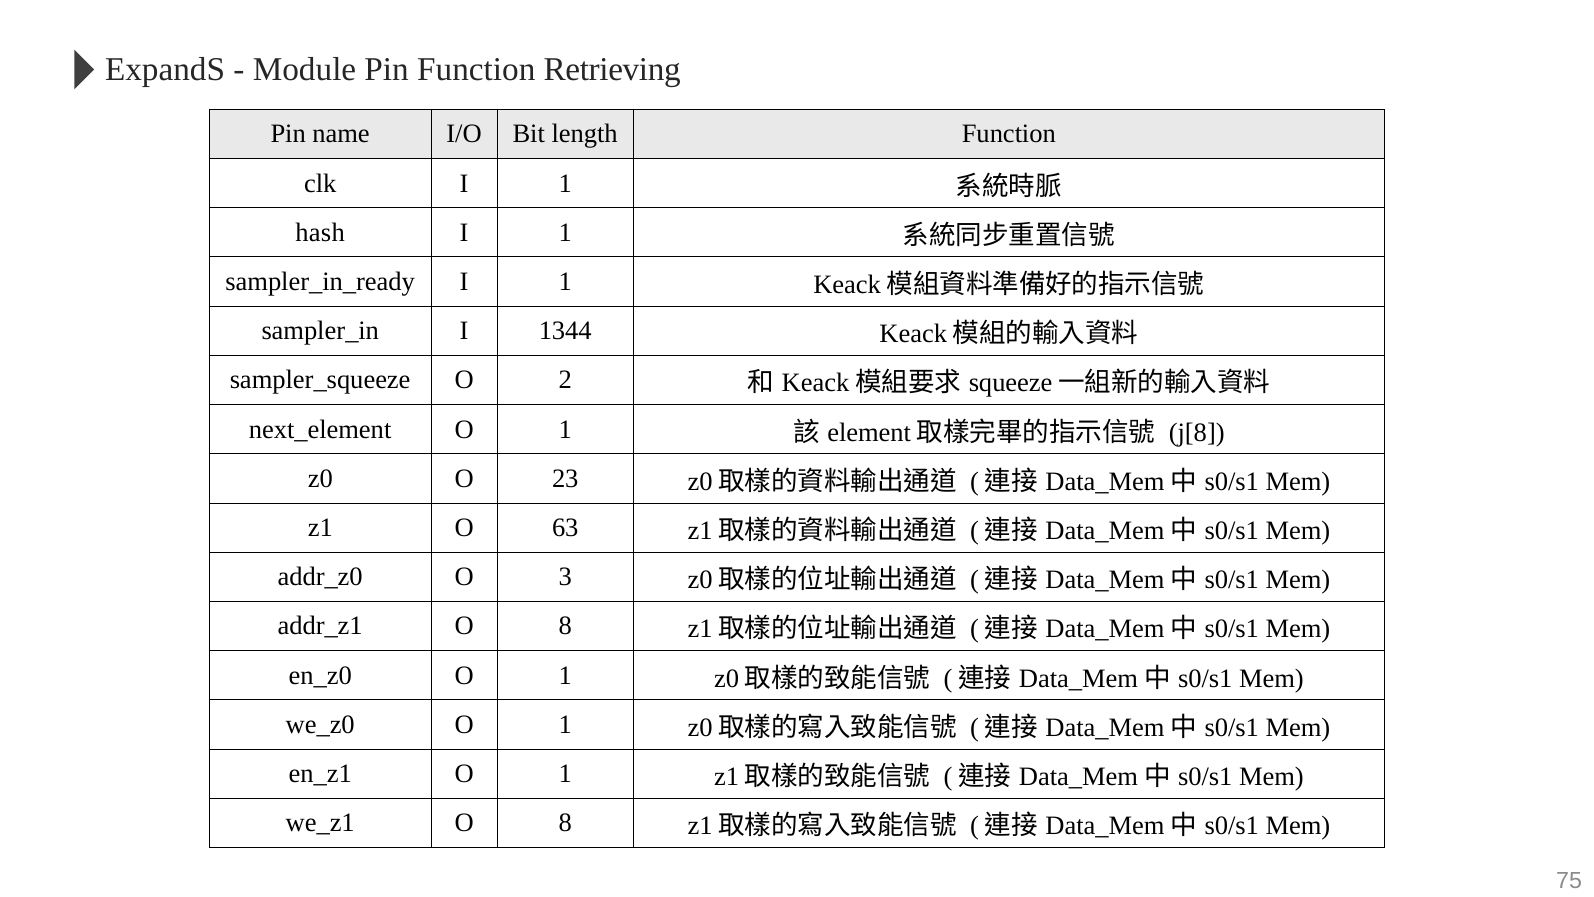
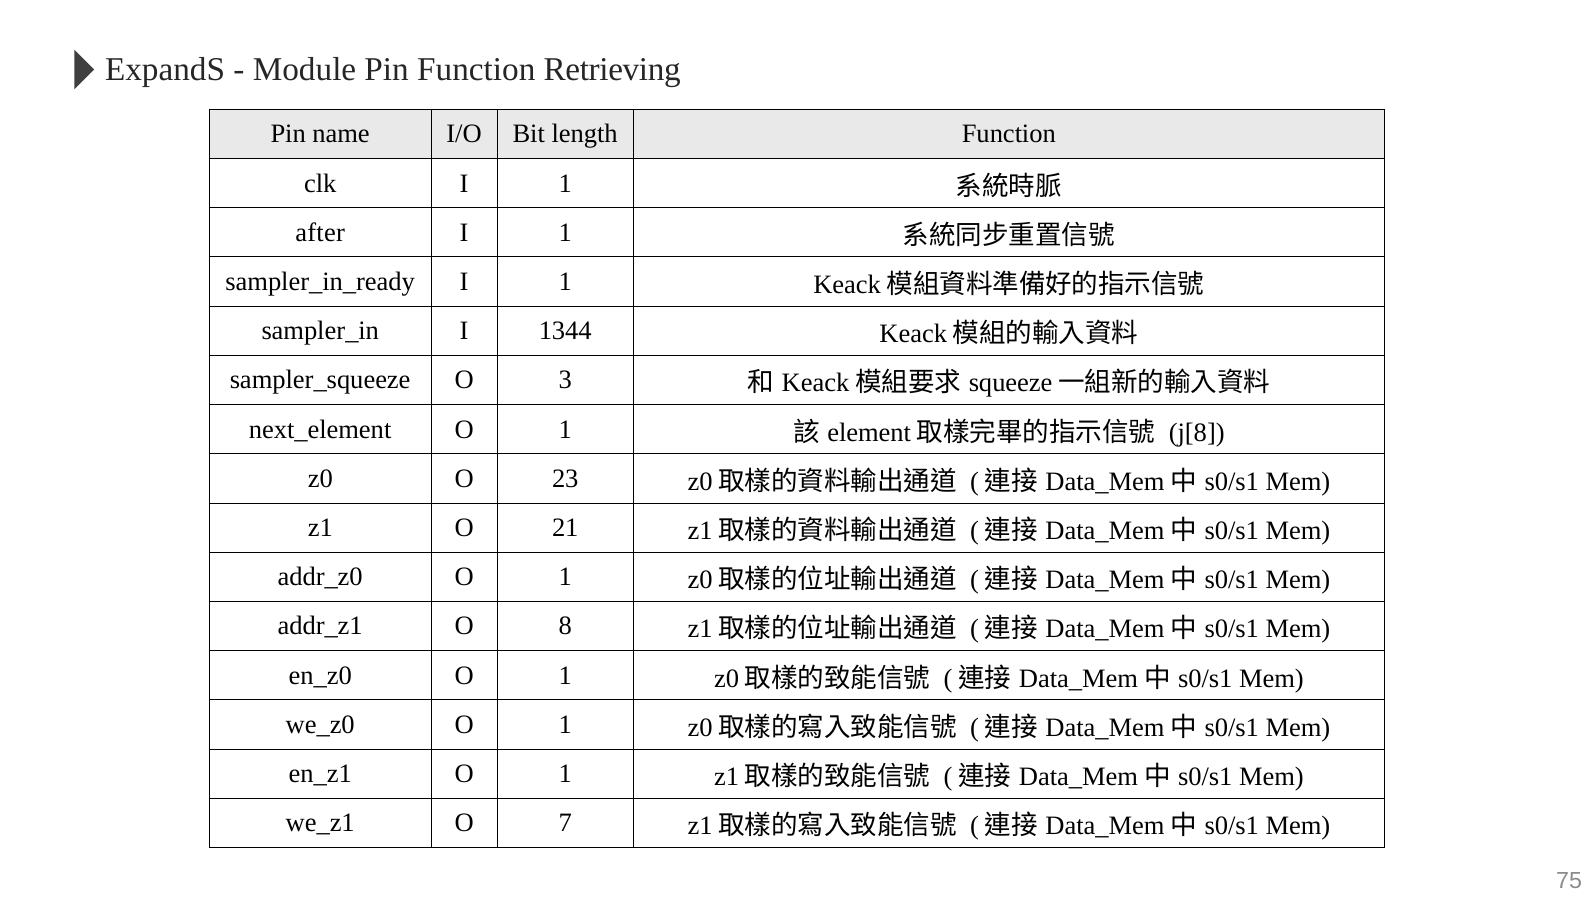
hash: hash -> after (320, 232)
2: 2 -> 3 (565, 380)
63: 63 -> 21 (565, 527)
3: 3 -> 1 (565, 577)
8: 8 -> 7 (565, 823)
